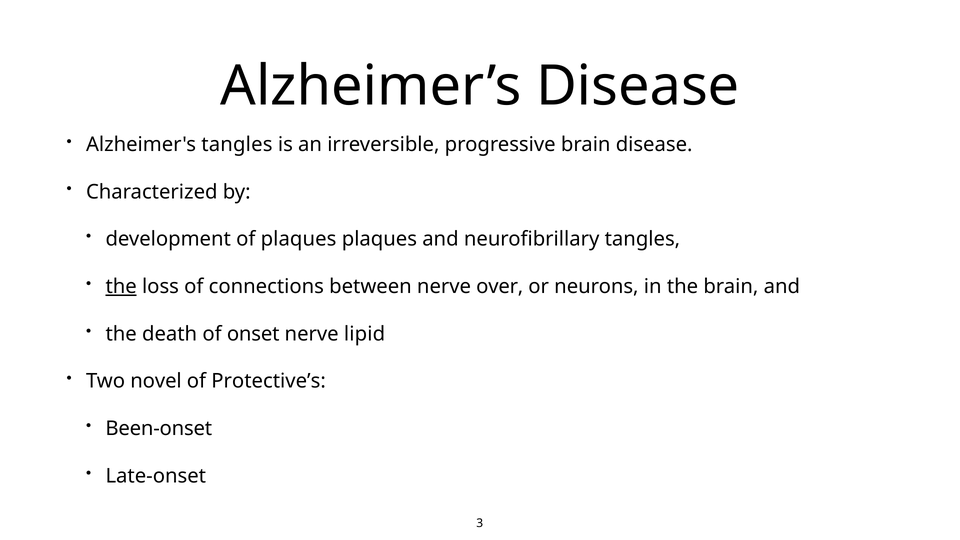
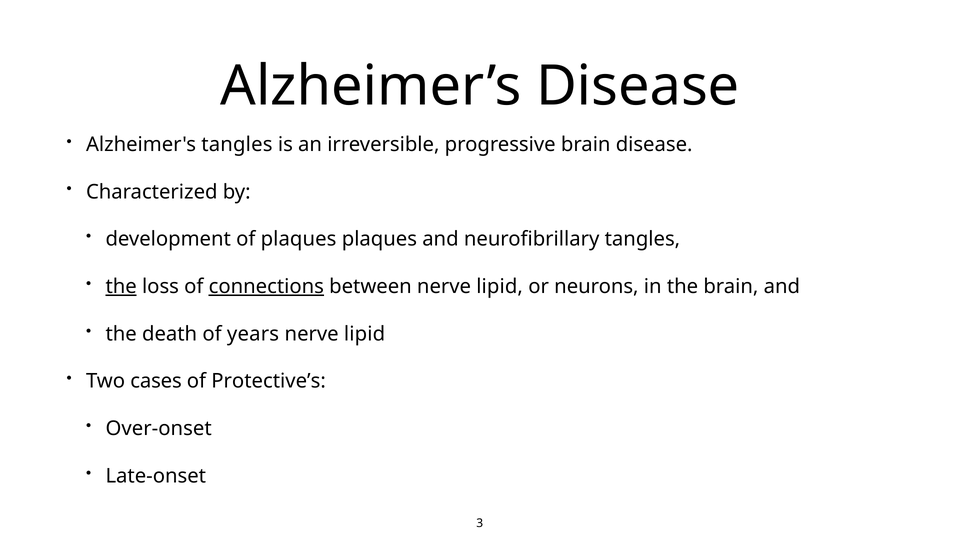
connections underline: none -> present (266, 286)
between nerve over: over -> lipid (500, 286)
onset: onset -> years (253, 334)
novel: novel -> cases (156, 381)
Been-onset: Been-onset -> Over-onset (159, 429)
